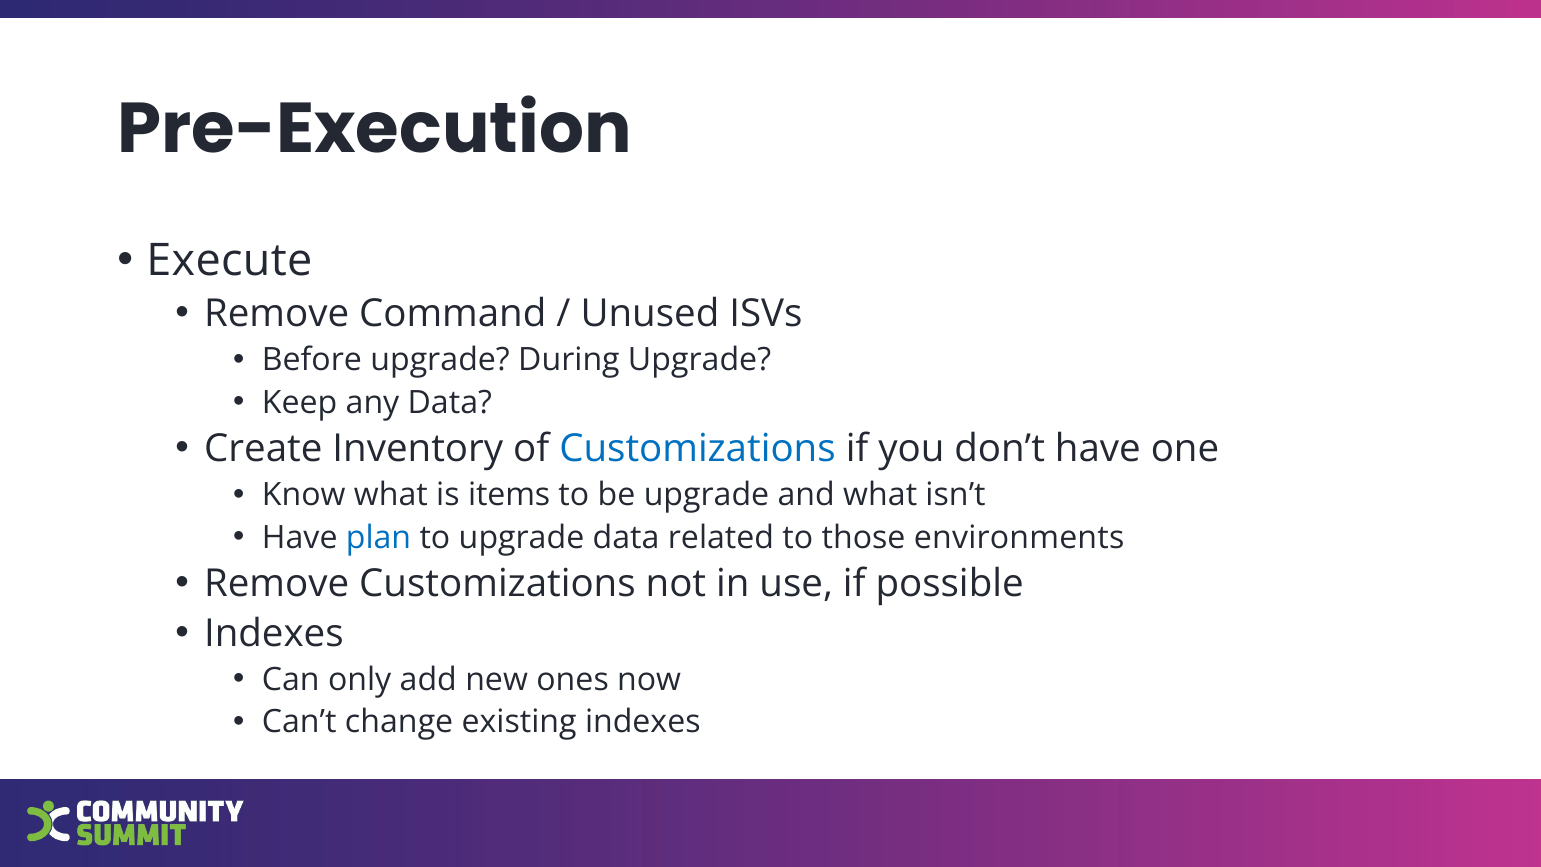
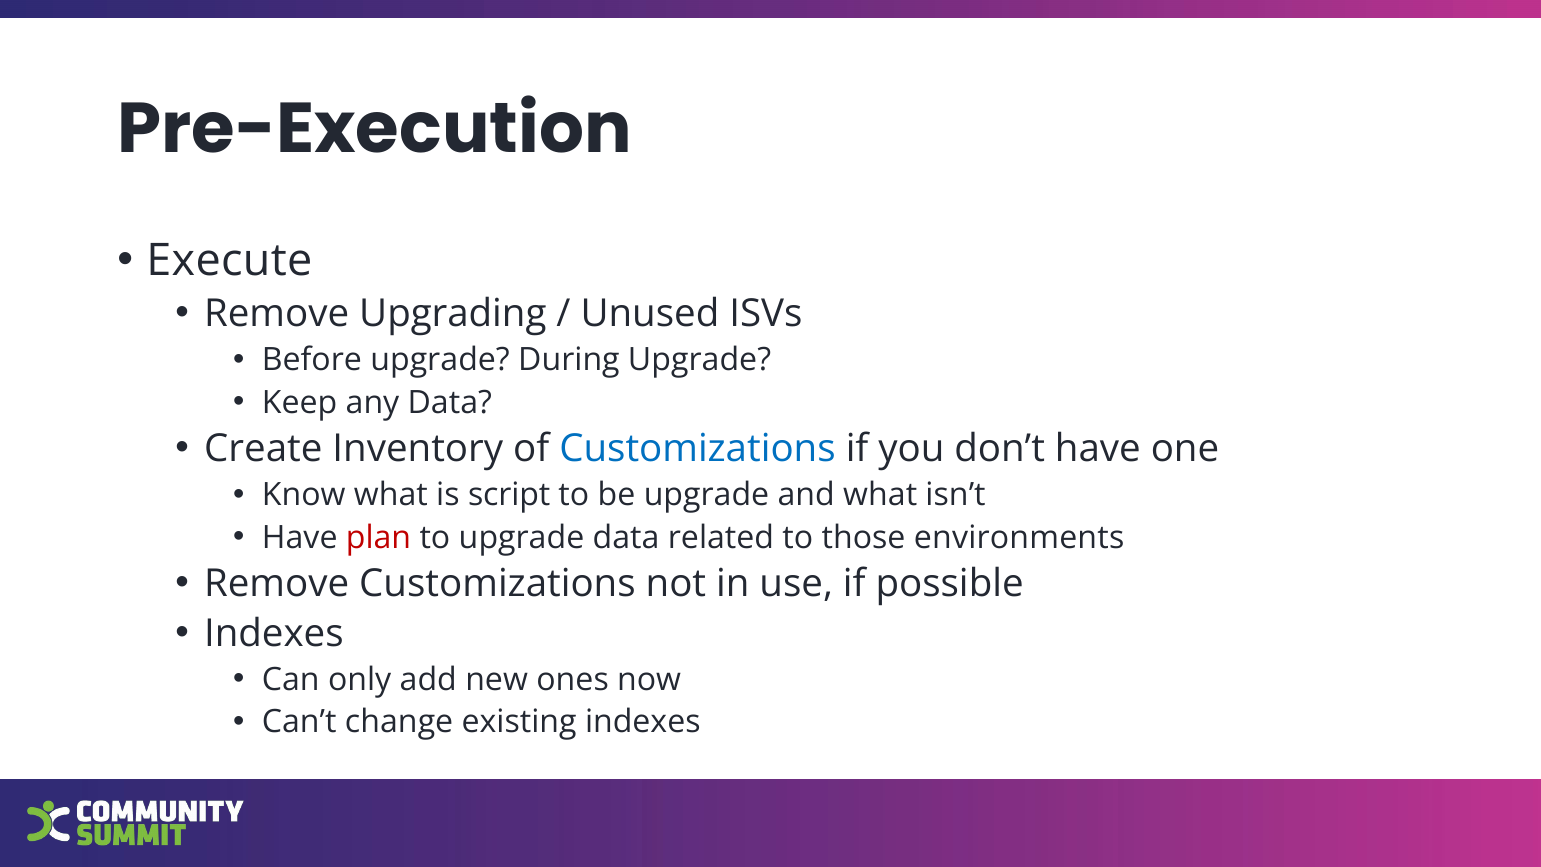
Command: Command -> Upgrading (453, 314)
items: items -> script (509, 495)
plan colour: blue -> red (379, 537)
